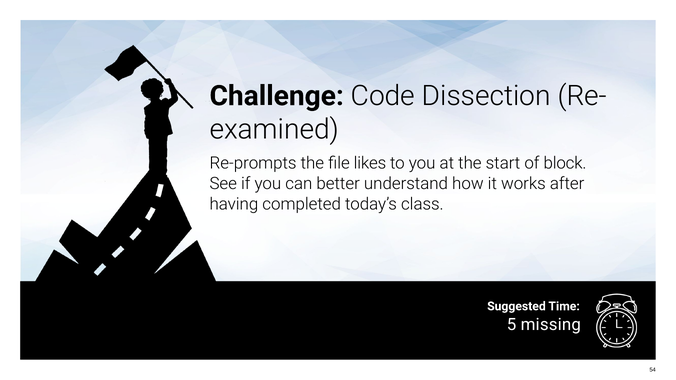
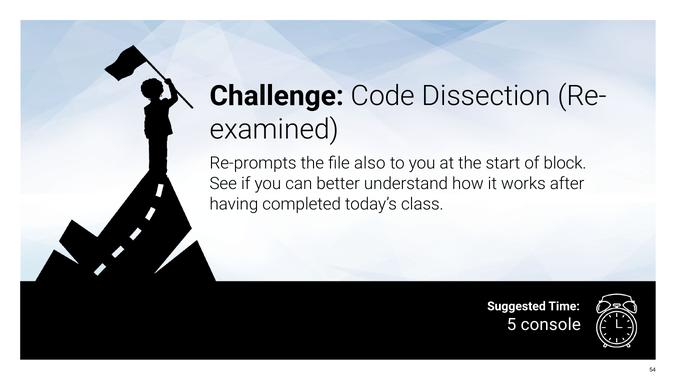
likes: likes -> also (370, 164)
missing: missing -> console (551, 325)
